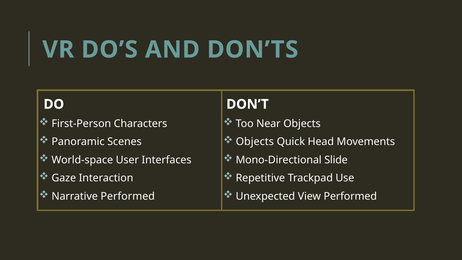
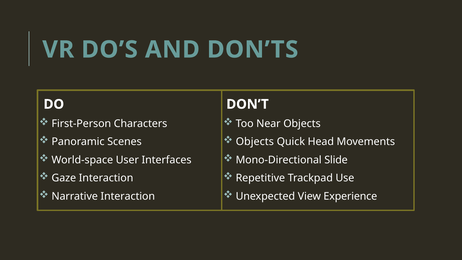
View Performed: Performed -> Experience (350, 196)
Narrative Performed: Performed -> Interaction (128, 196)
